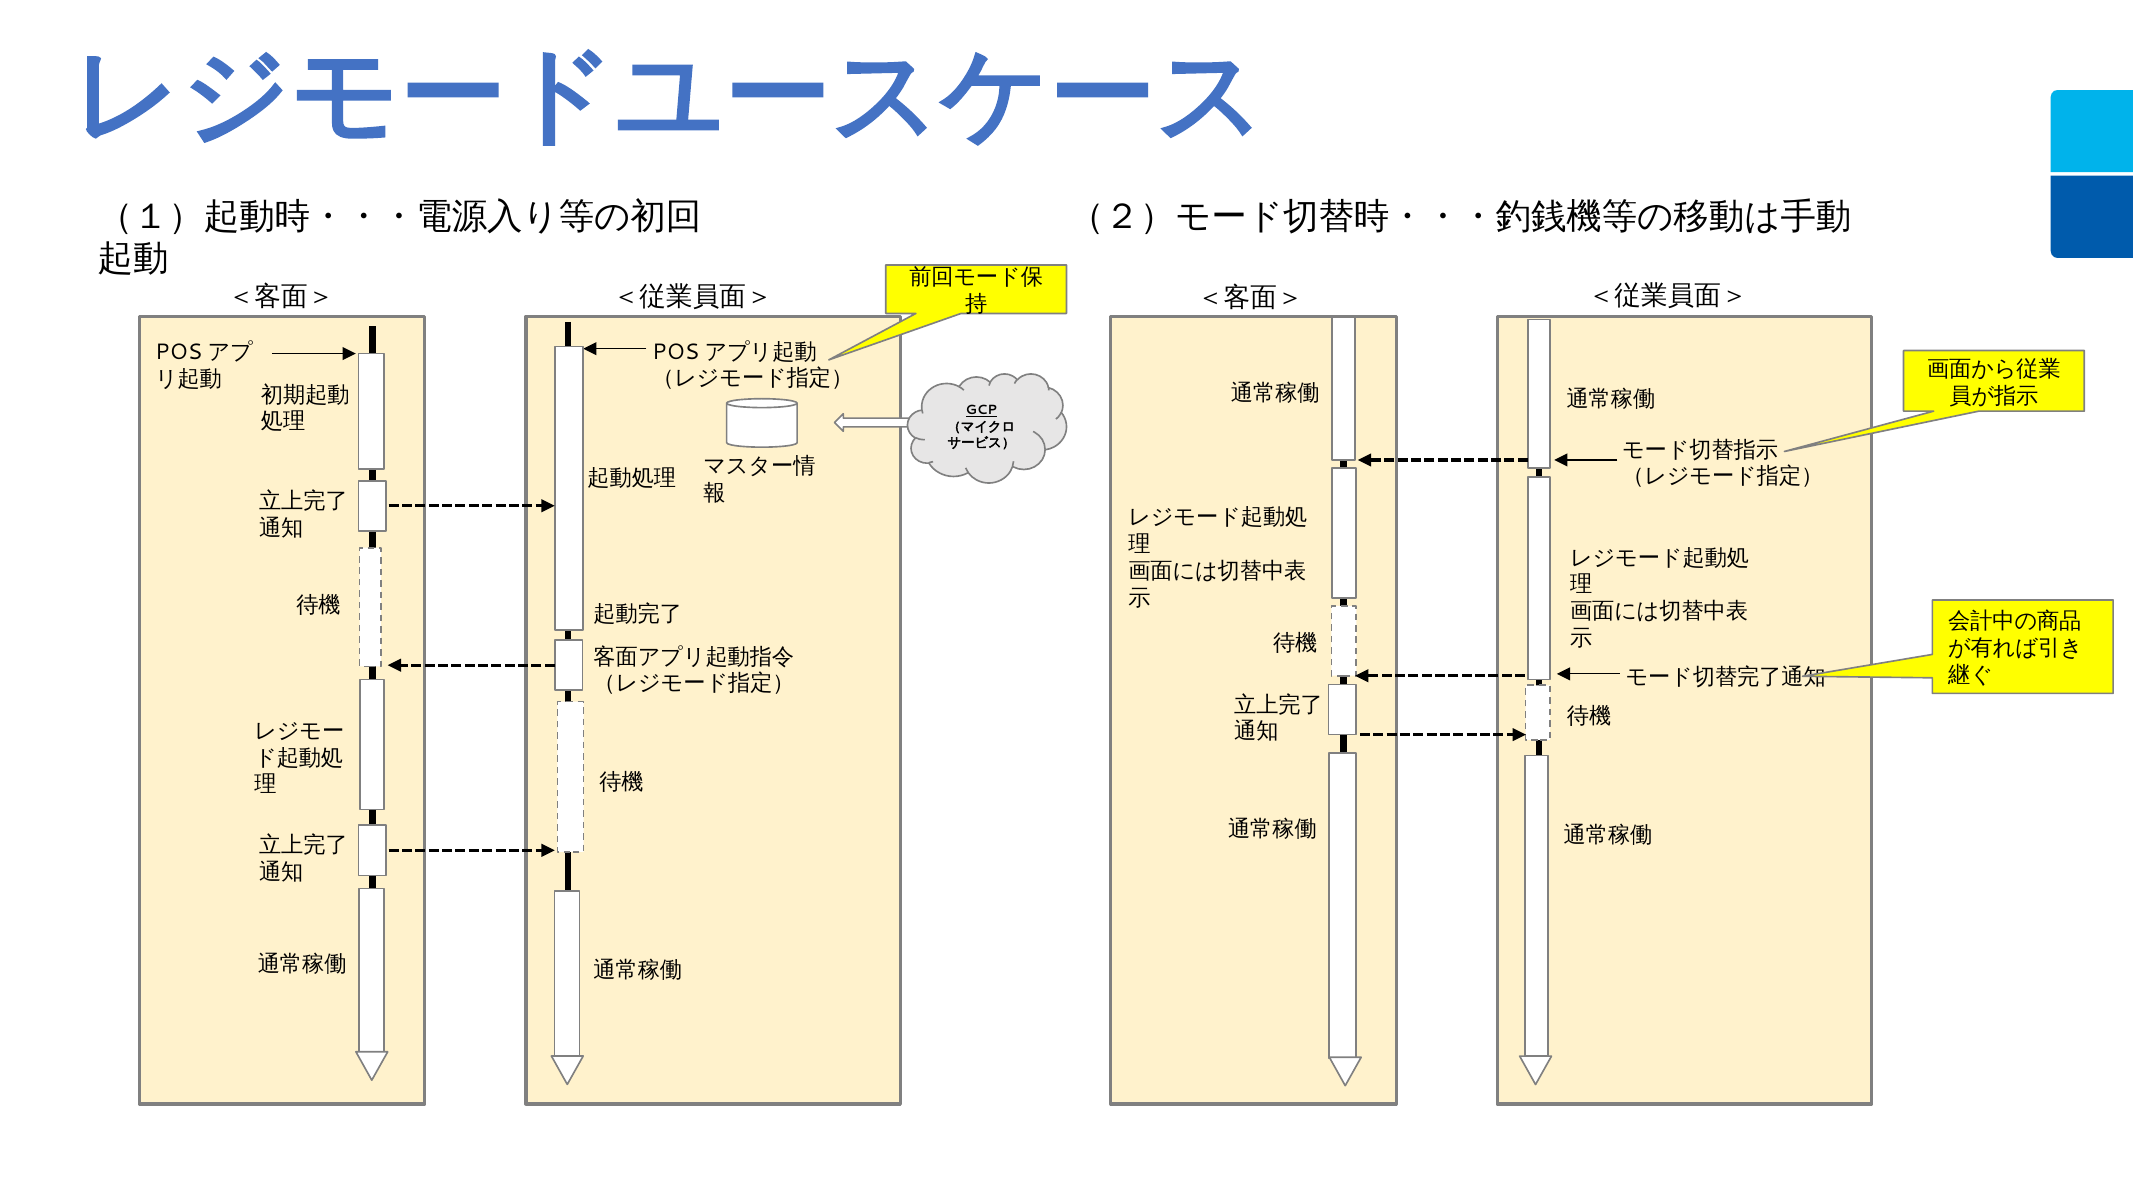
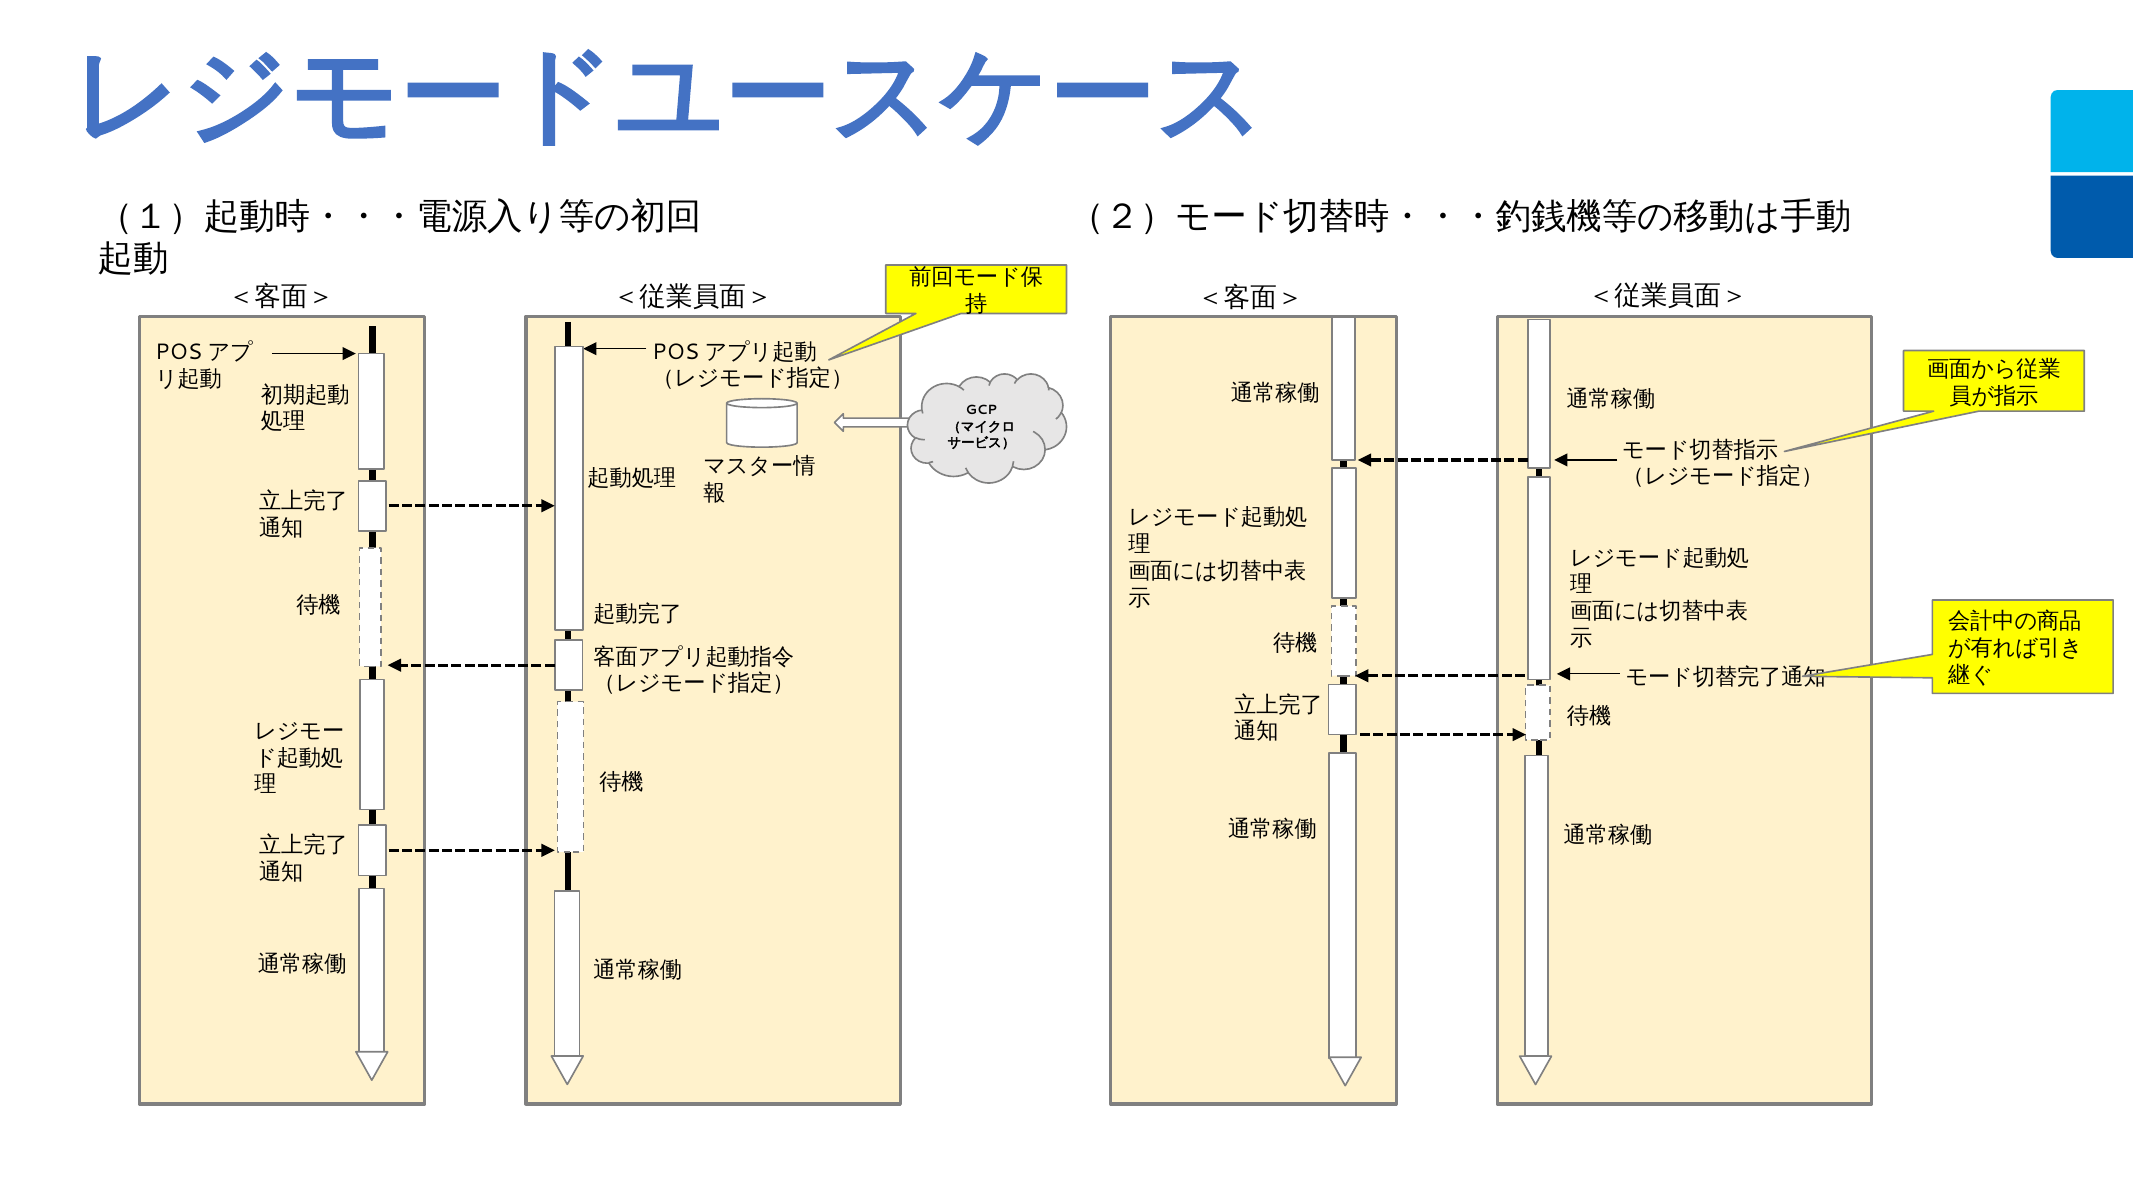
GCP underline: present -> none (981, 410)
